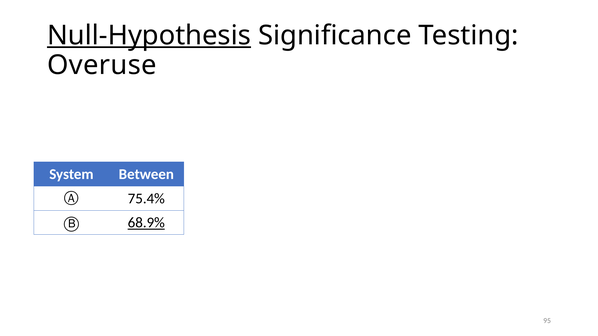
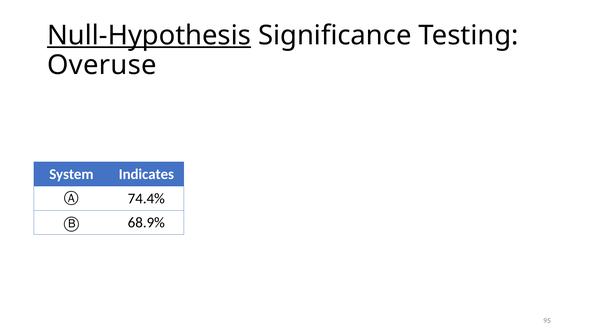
Between: Between -> Indicates (146, 174)
75.4%: 75.4% -> 74.4% (146, 199)
68.9% underline: present -> none (146, 223)
